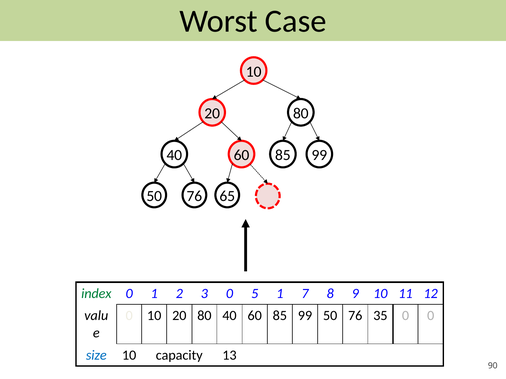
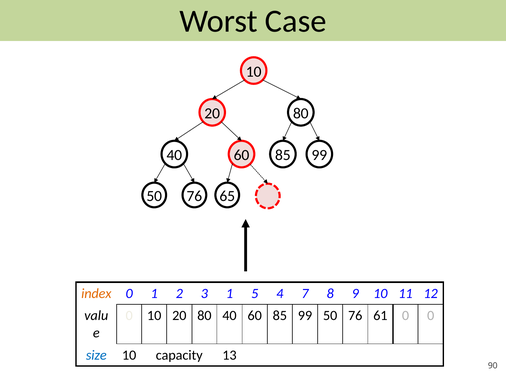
index colour: green -> orange (96, 294)
3 0: 0 -> 1 (230, 294)
5 1: 1 -> 4 (280, 294)
35: 35 -> 61 (380, 316)
